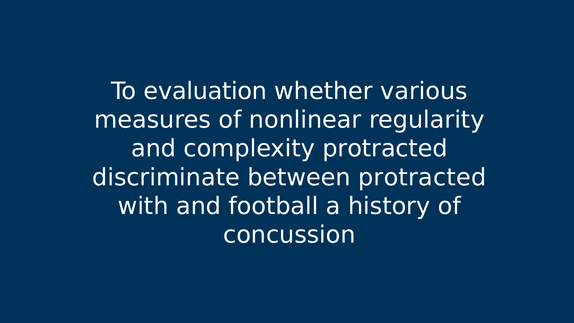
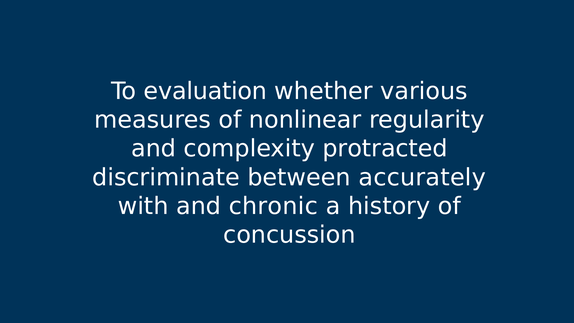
between protracted: protracted -> accurately (422, 177)
football: football -> chronic (273, 206)
